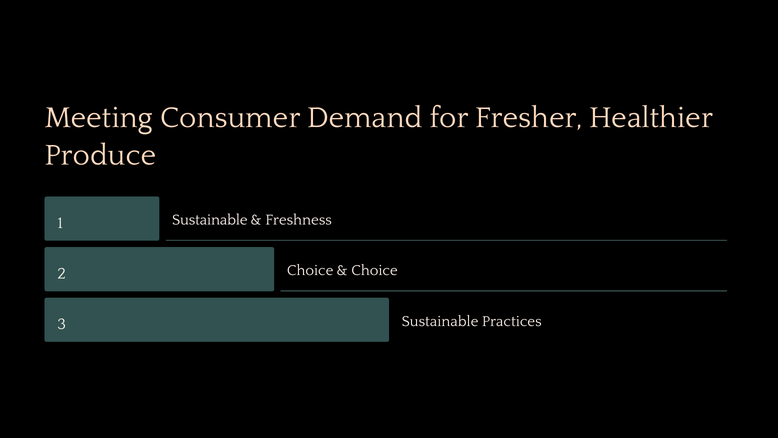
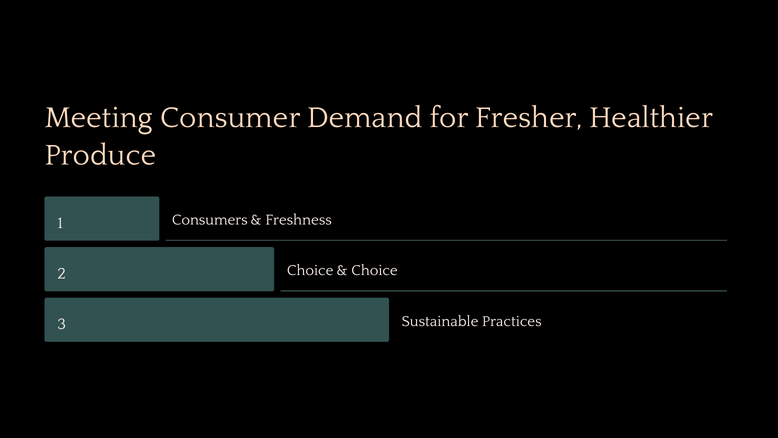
1 Sustainable: Sustainable -> Consumers (210, 220)
